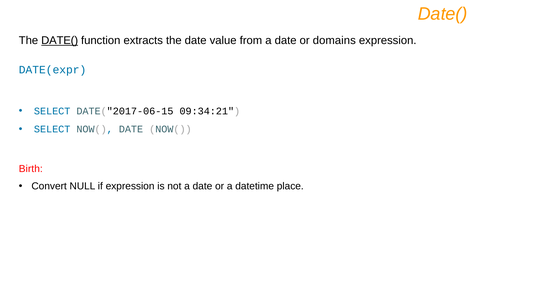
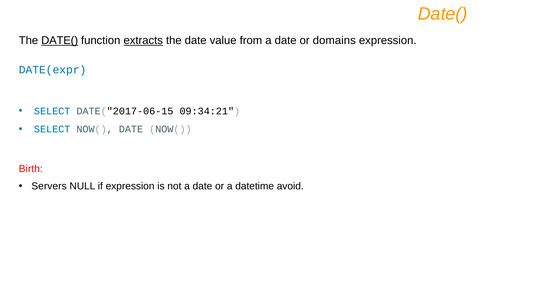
extracts underline: none -> present (143, 41)
Convert: Convert -> Servers (49, 186)
place: place -> avoid (290, 186)
